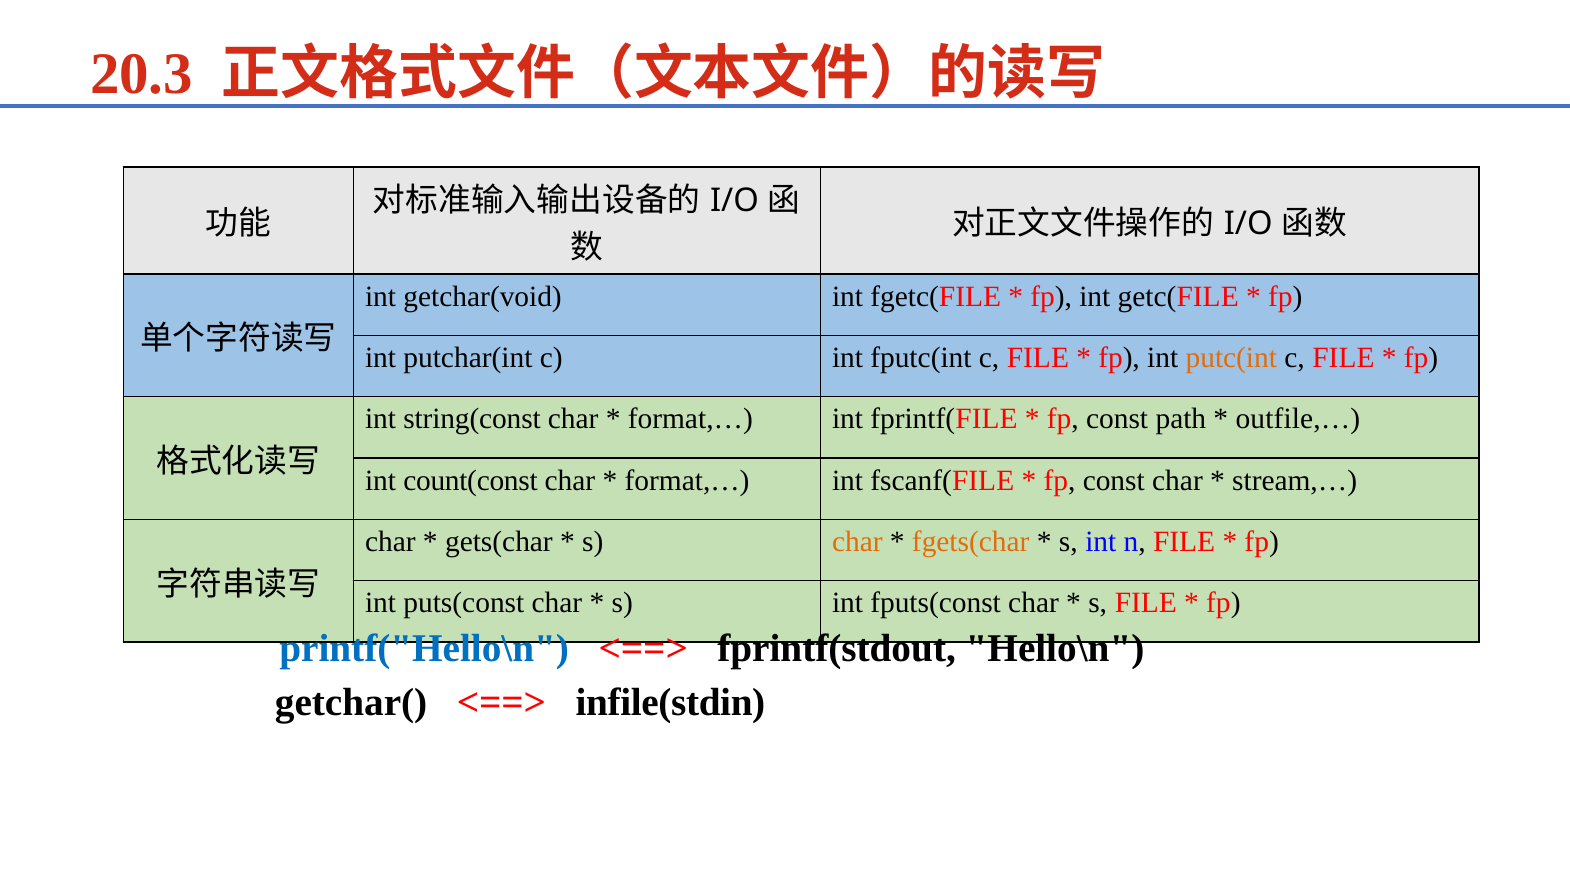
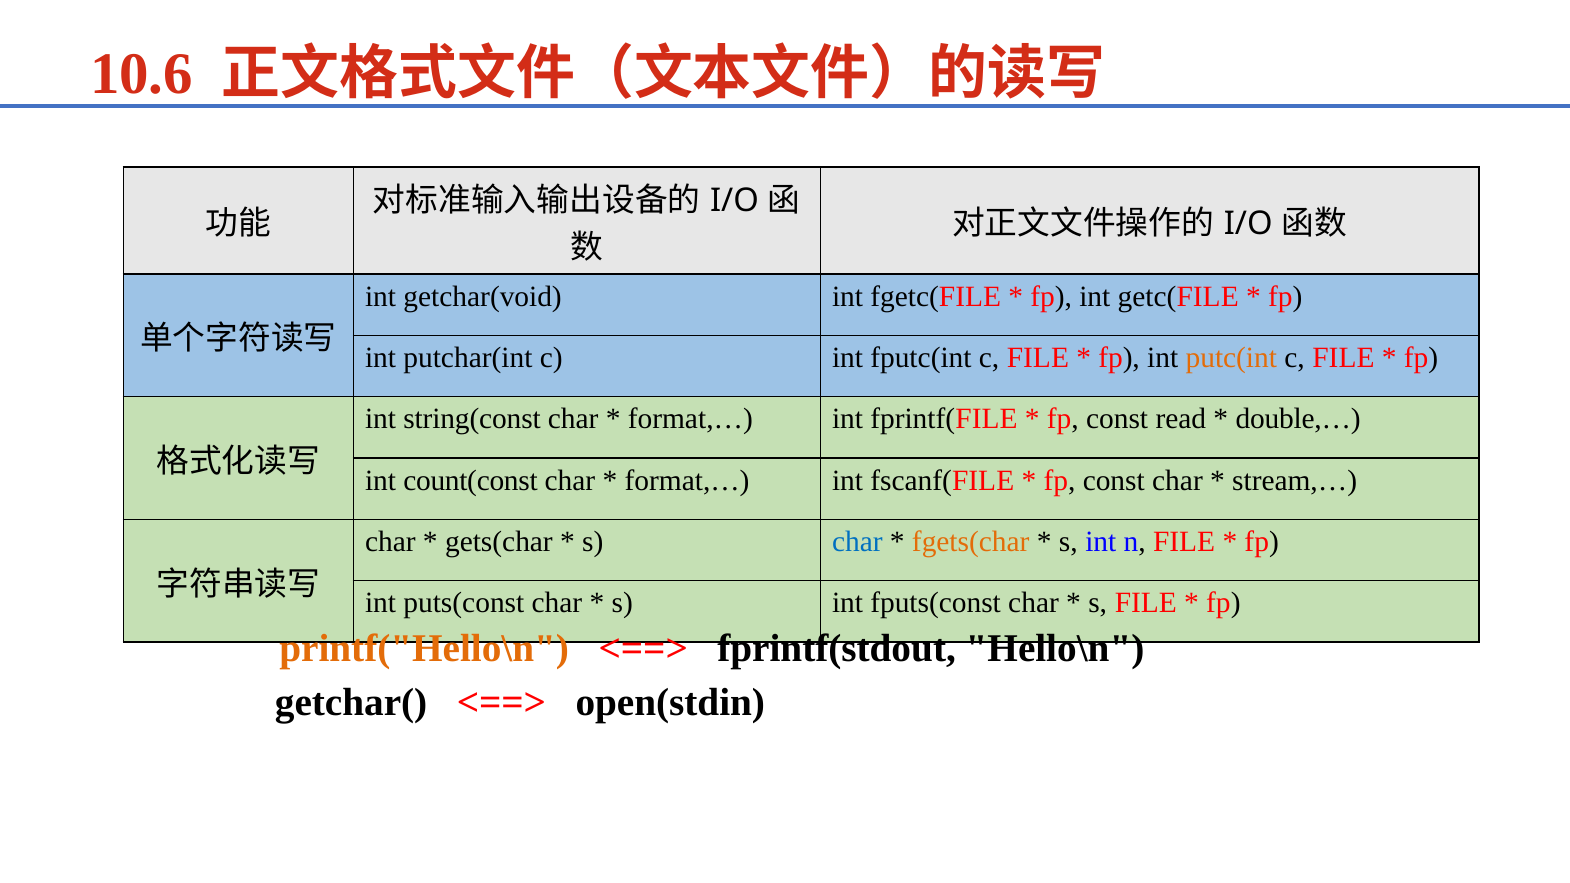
20.3: 20.3 -> 10.6 (142, 74)
path: path -> read (1181, 419)
outfile,…: outfile,… -> double,… (1298, 419)
char colour: orange -> blue (857, 542)
printf("Hello\n colour: blue -> orange (424, 649)
infile(stdin: infile(stdin -> open(stdin (670, 703)
